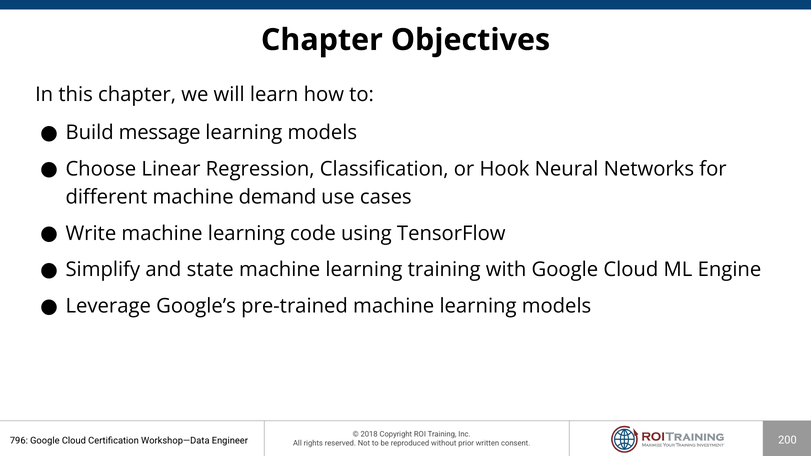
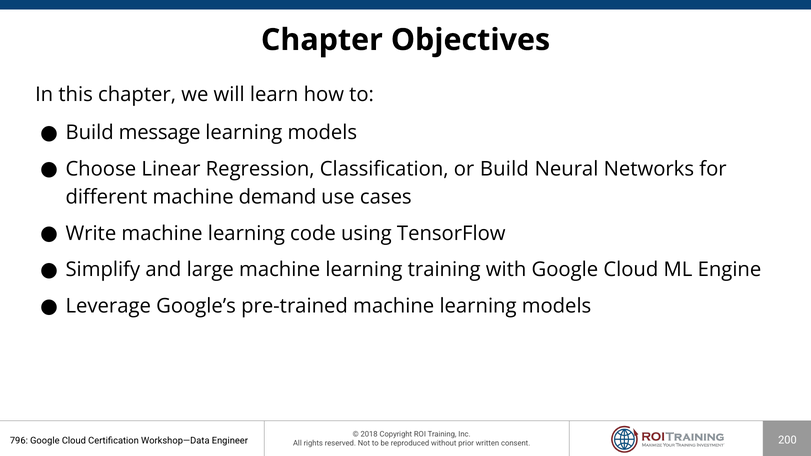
or Hook: Hook -> Build (504, 169)
state: state -> large (210, 270)
